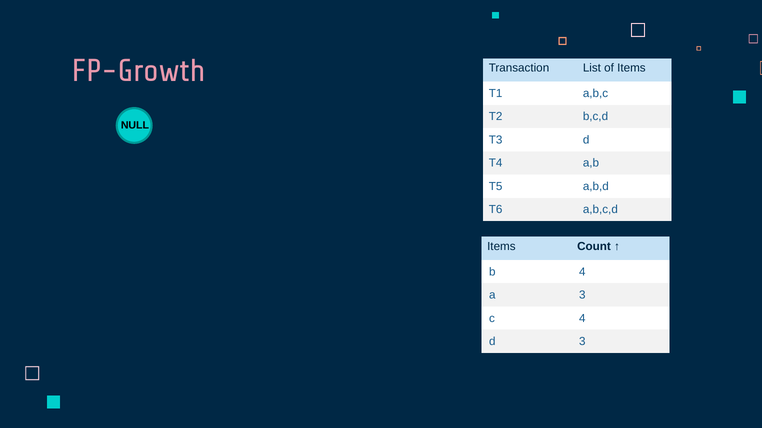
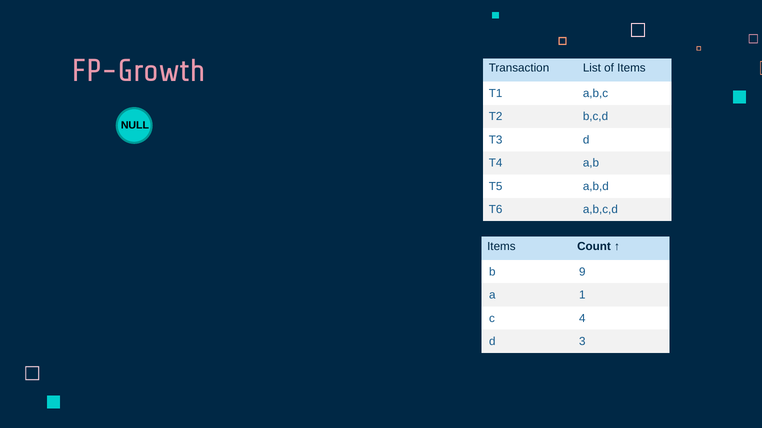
b 4: 4 -> 9 (582, 272)
a 3: 3 -> 1 (582, 295)
